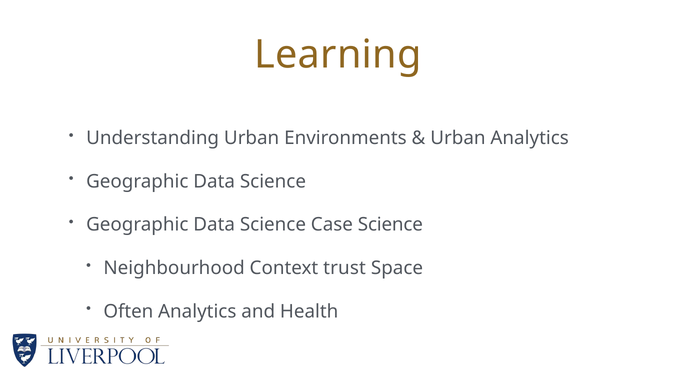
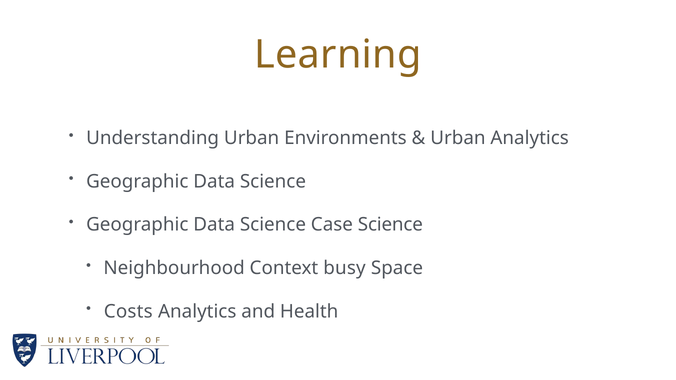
trust: trust -> busy (345, 268)
Often: Often -> Costs (128, 312)
